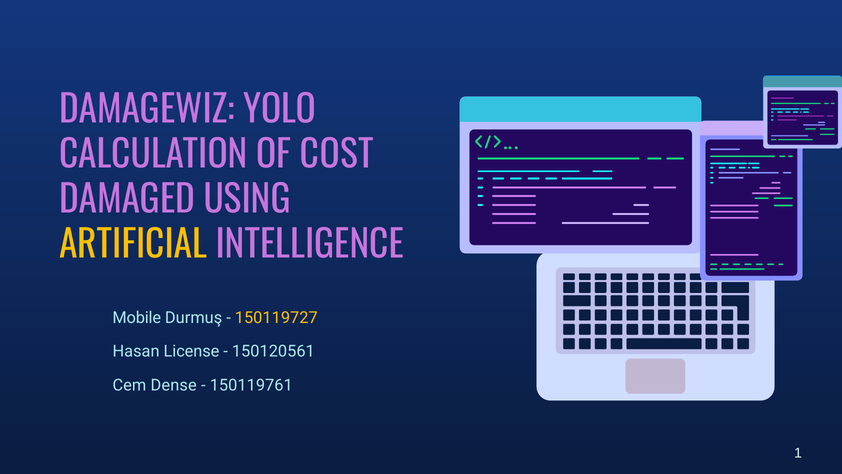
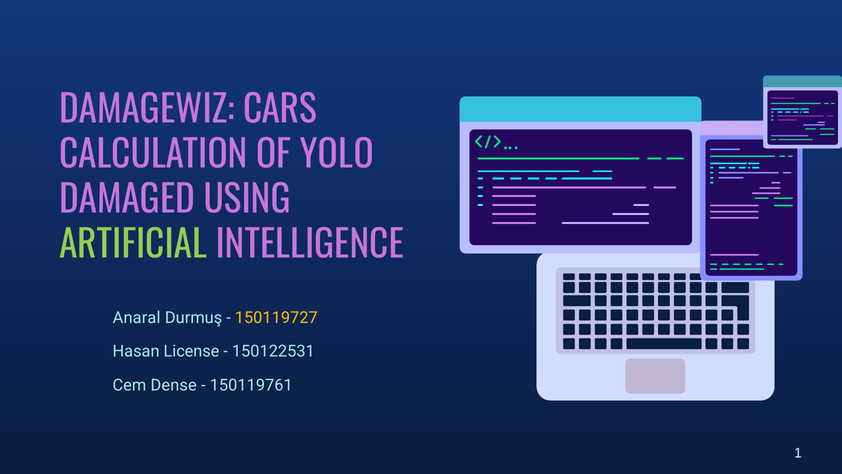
YOLO: YOLO -> CARS (280, 110)
COST: COST -> YOLO (337, 155)
ARTIFICIAL colour: yellow -> light green (133, 245)
Mobile: Mobile -> Anaral (137, 317)
150120561: 150120561 -> 150122531 (273, 351)
